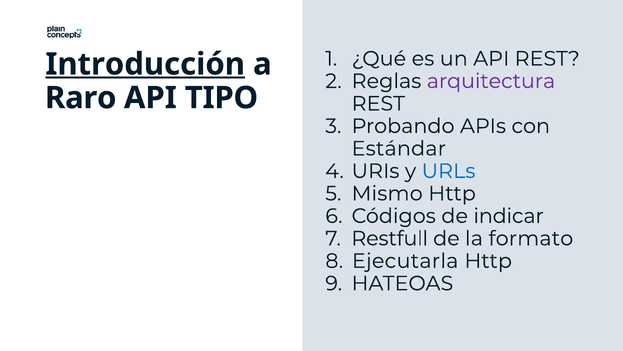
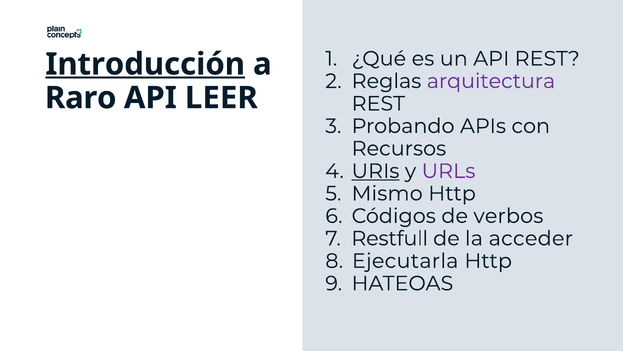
TIPO: TIPO -> LEER (221, 98)
Estándar: Estándar -> Recursos (399, 148)
URIs underline: none -> present (376, 171)
URLs colour: blue -> purple (449, 171)
indicar: indicar -> verbos (508, 216)
formato: formato -> acceder (531, 238)
